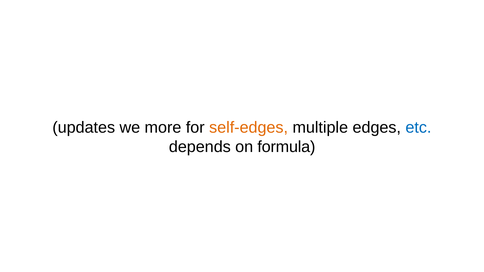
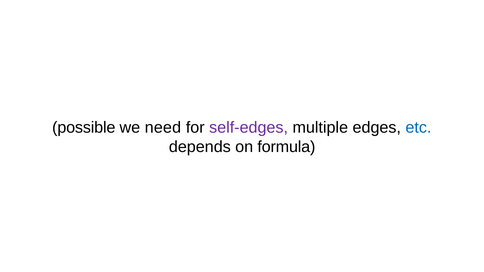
updates: updates -> possible (84, 128)
more: more -> need (163, 128)
self-edges colour: orange -> purple (249, 128)
